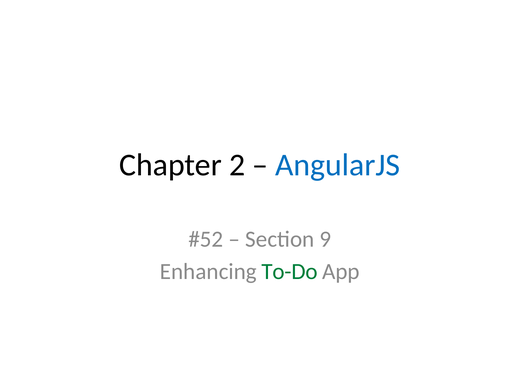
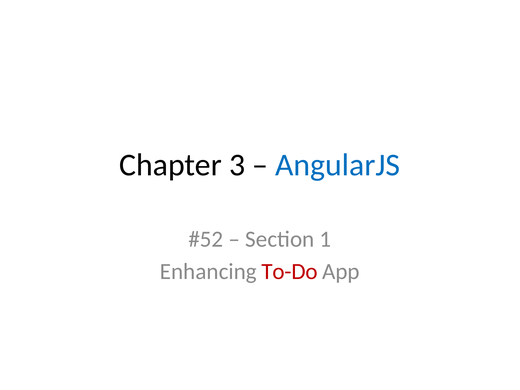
2: 2 -> 3 (237, 165)
9: 9 -> 1 (325, 239)
To-Do colour: green -> red (290, 271)
